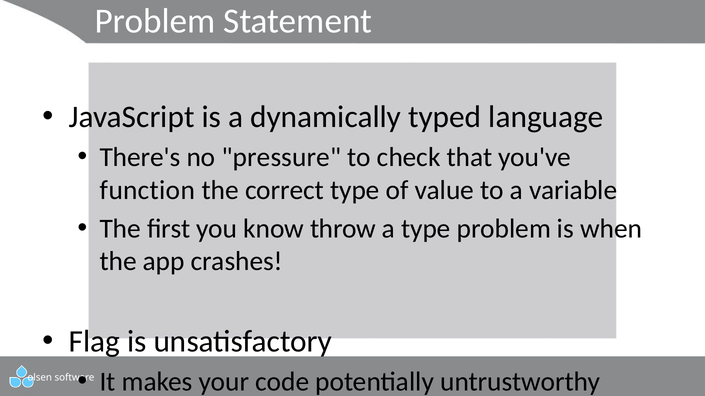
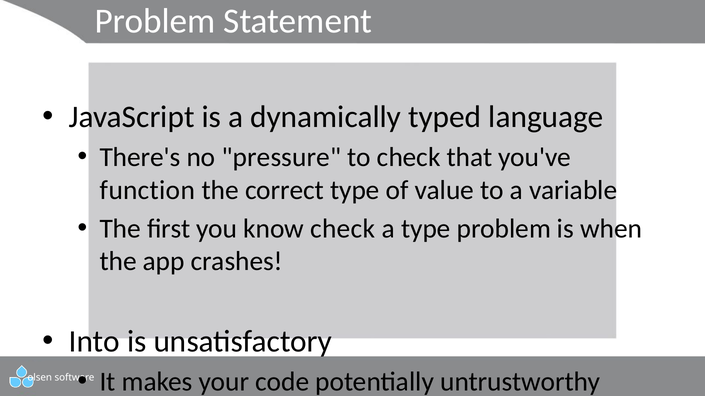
know throw: throw -> check (343, 229)
Flag: Flag -> Into (94, 342)
